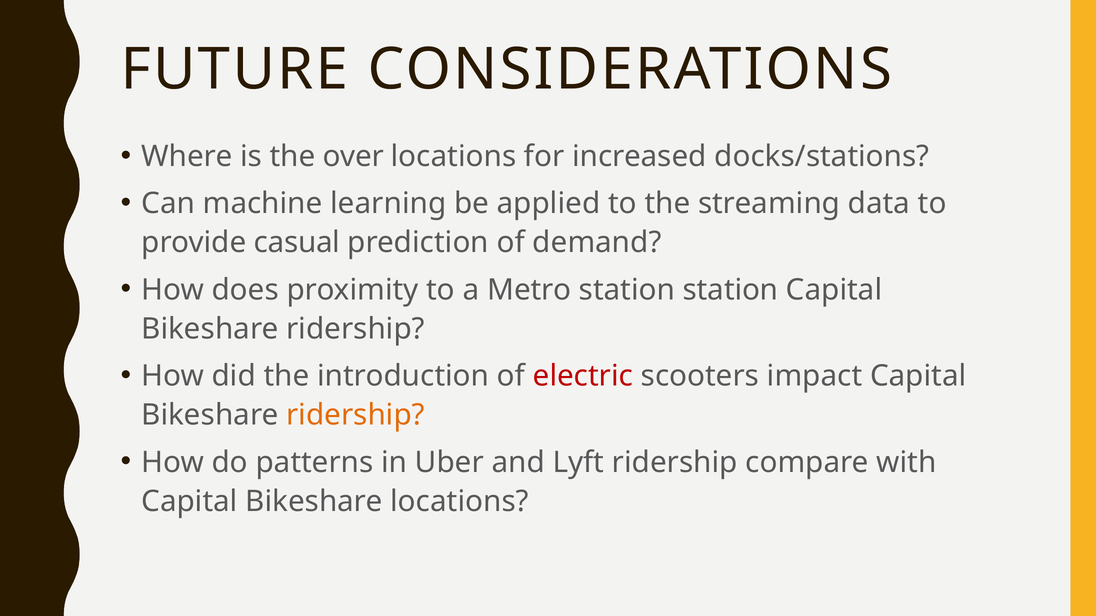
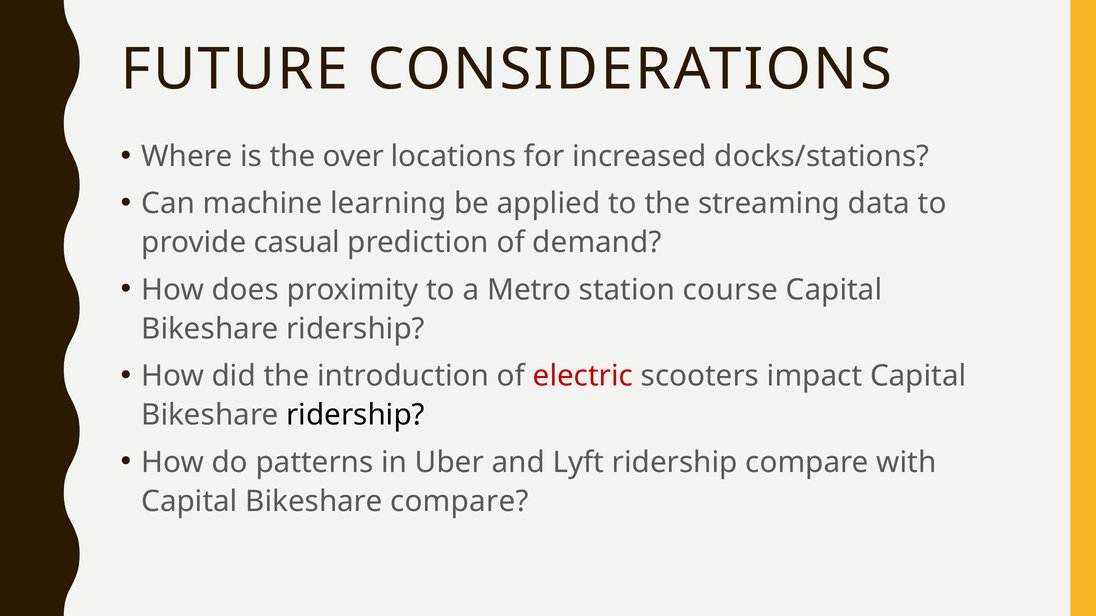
station station: station -> course (730, 290)
ridership colour: orange -> black (355, 416)
Bikeshare locations: locations -> compare (459, 502)
